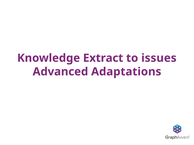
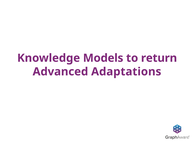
Extract: Extract -> Models (103, 58)
issues: issues -> return (159, 58)
